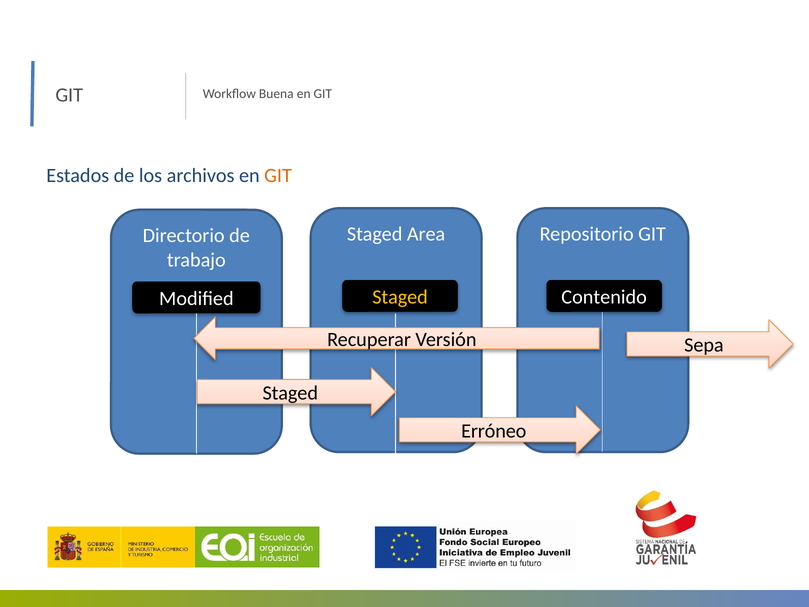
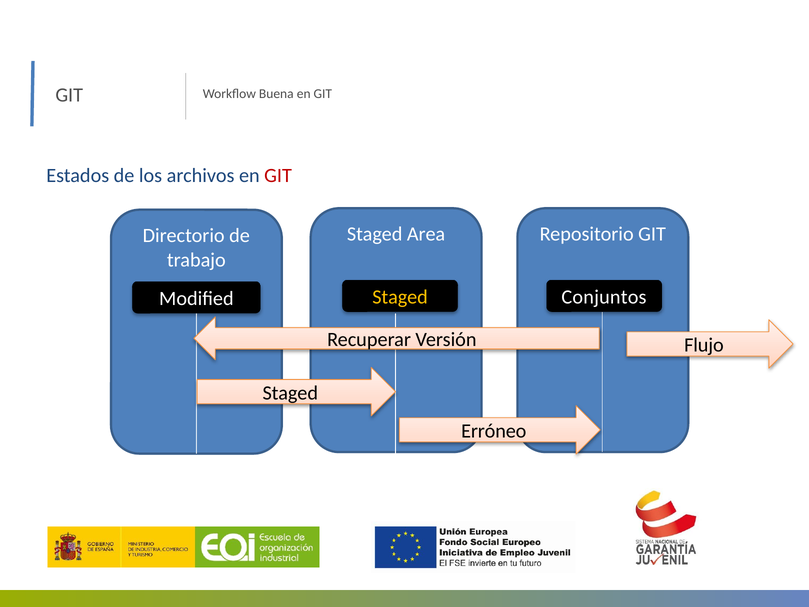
GIT colour: orange -> red (278, 175)
Contenido: Contenido -> Conjuntos (604, 297)
Sepa: Sepa -> Flujo (704, 345)
